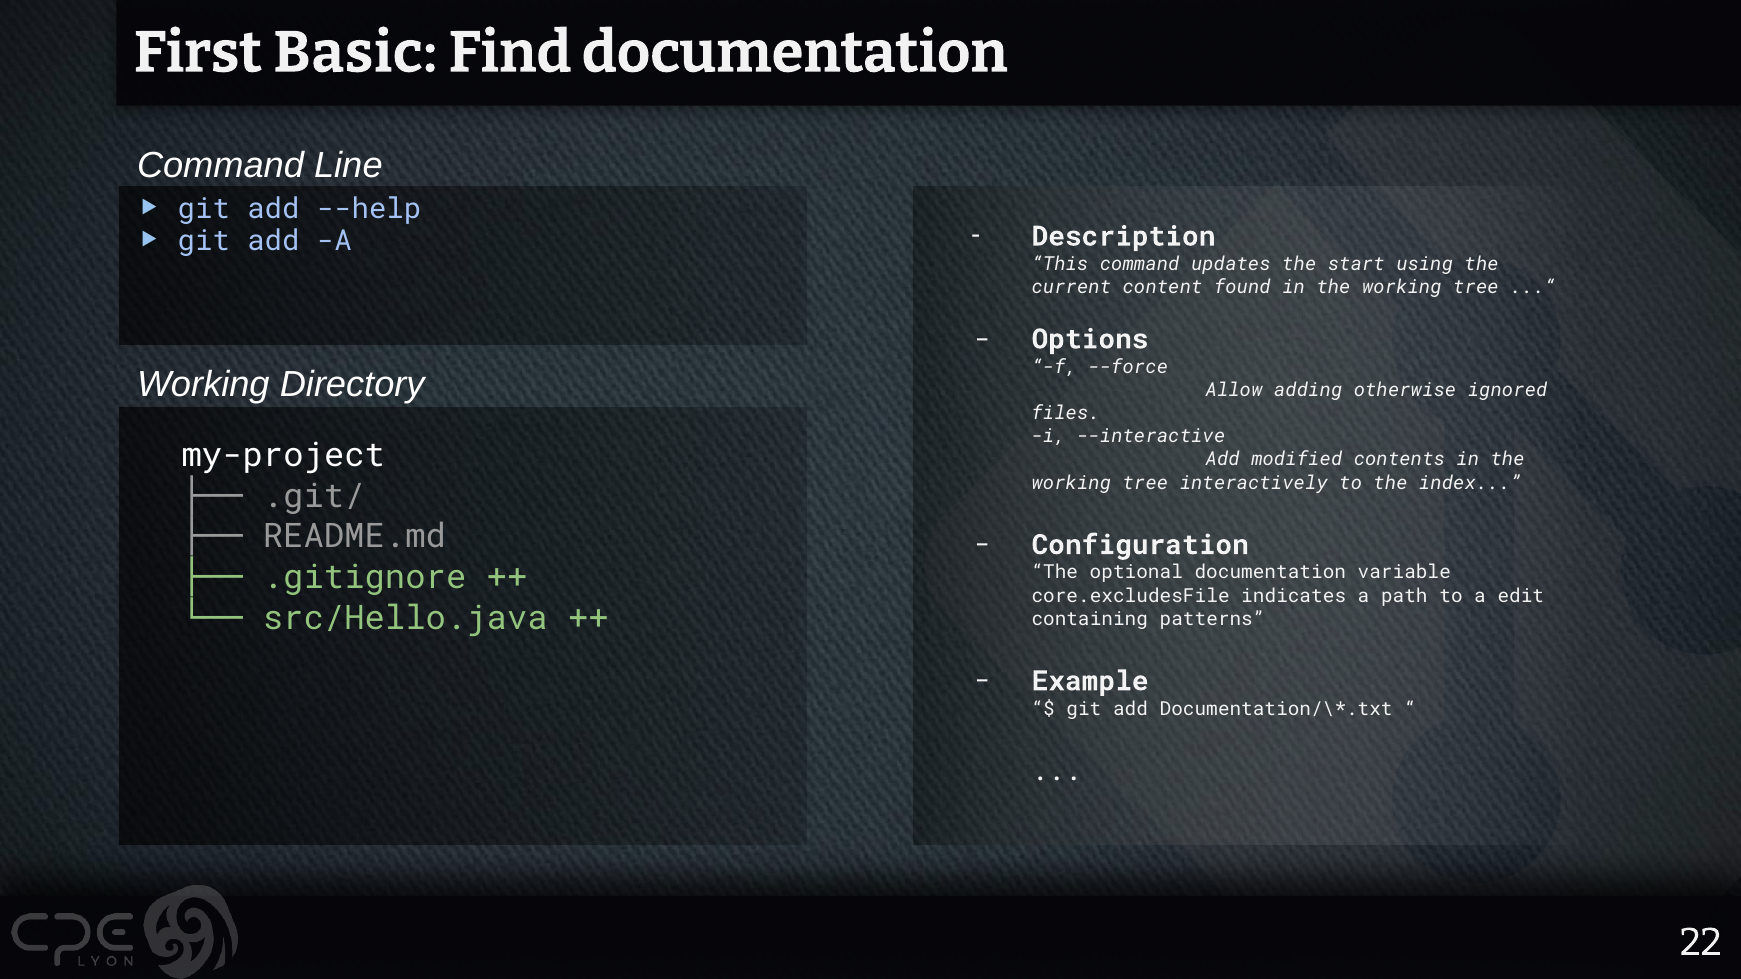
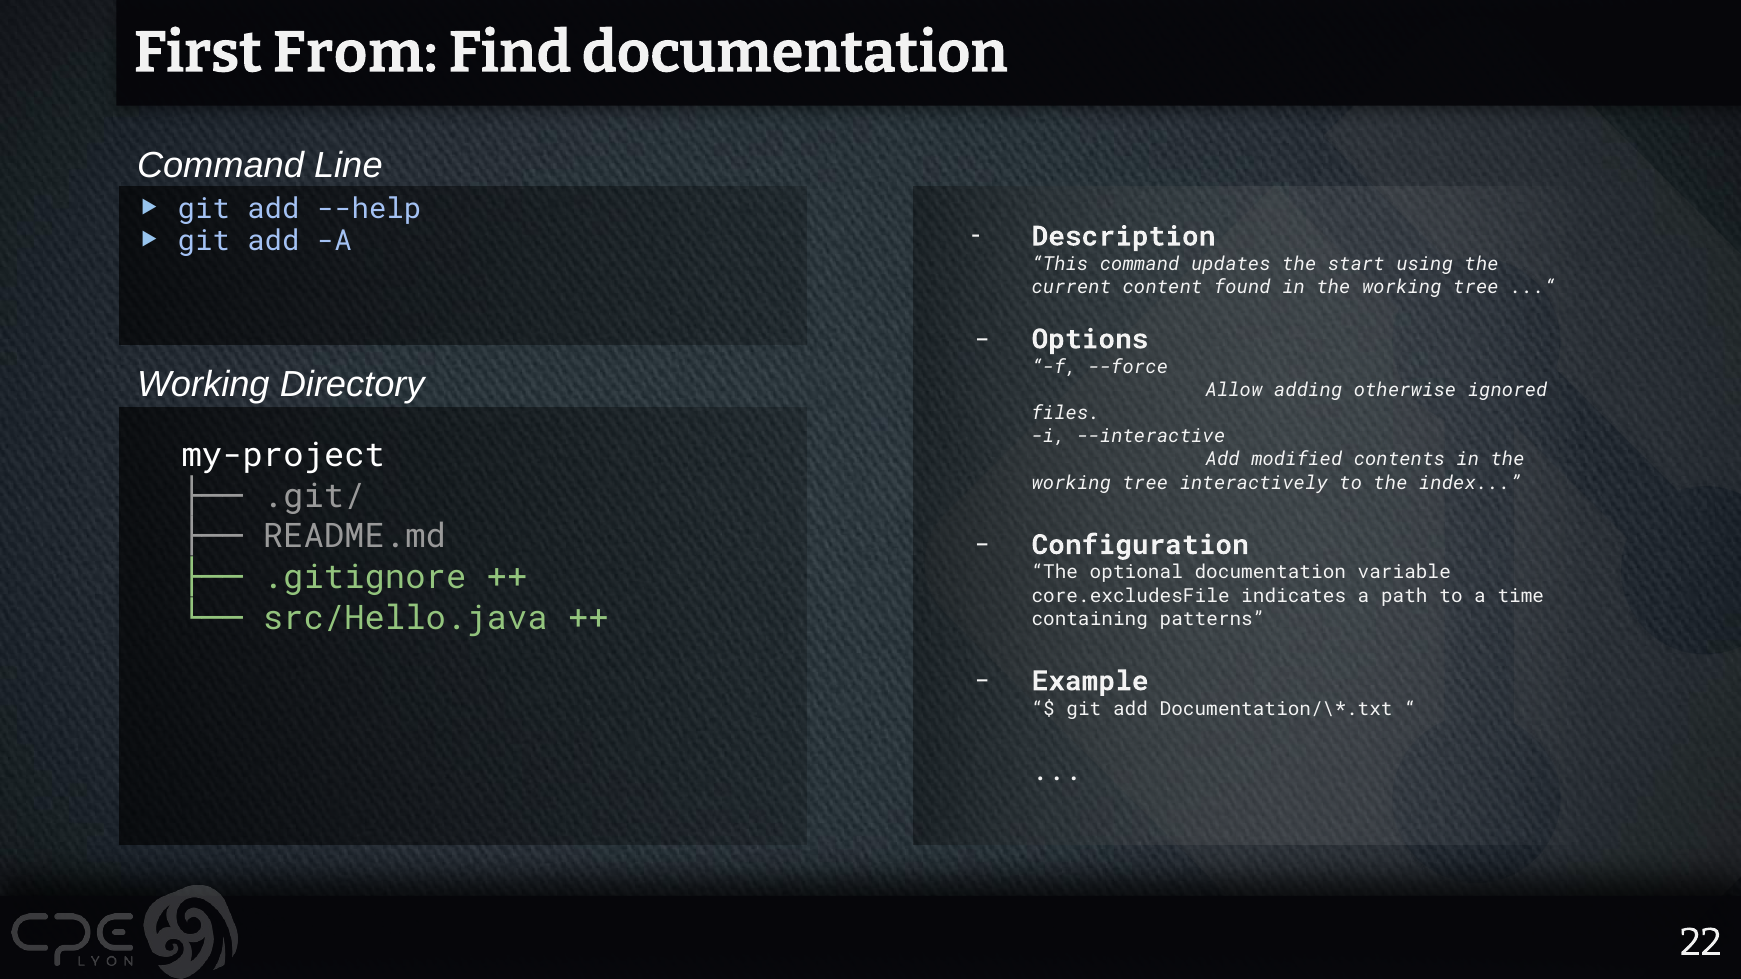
Basic: Basic -> From (355, 53)
edit: edit -> time (1521, 596)
